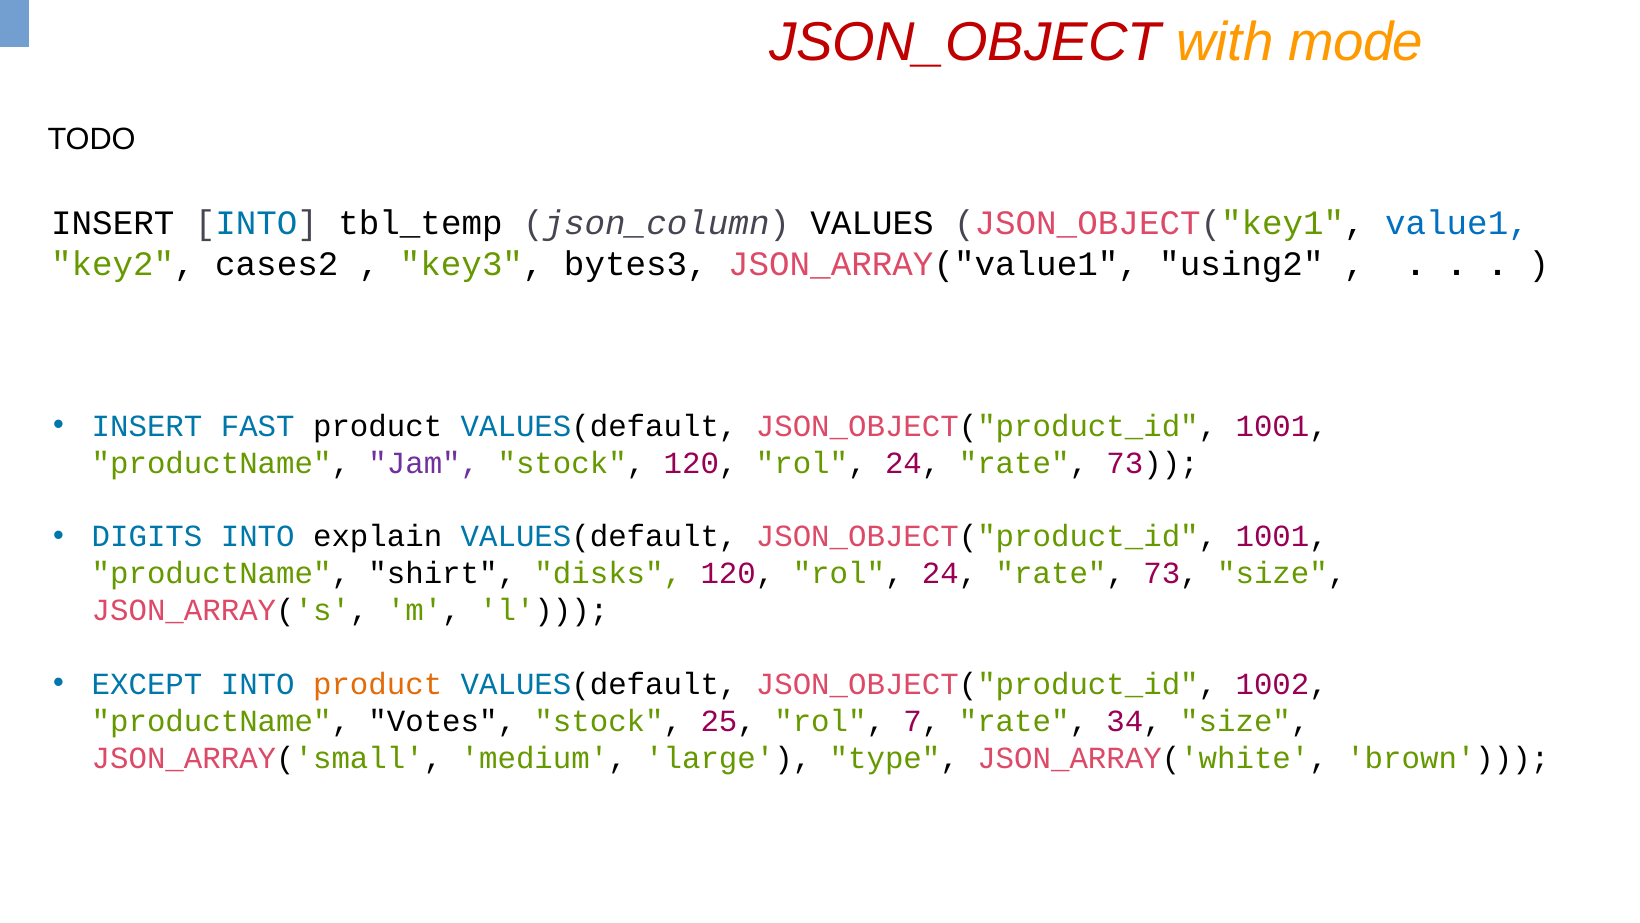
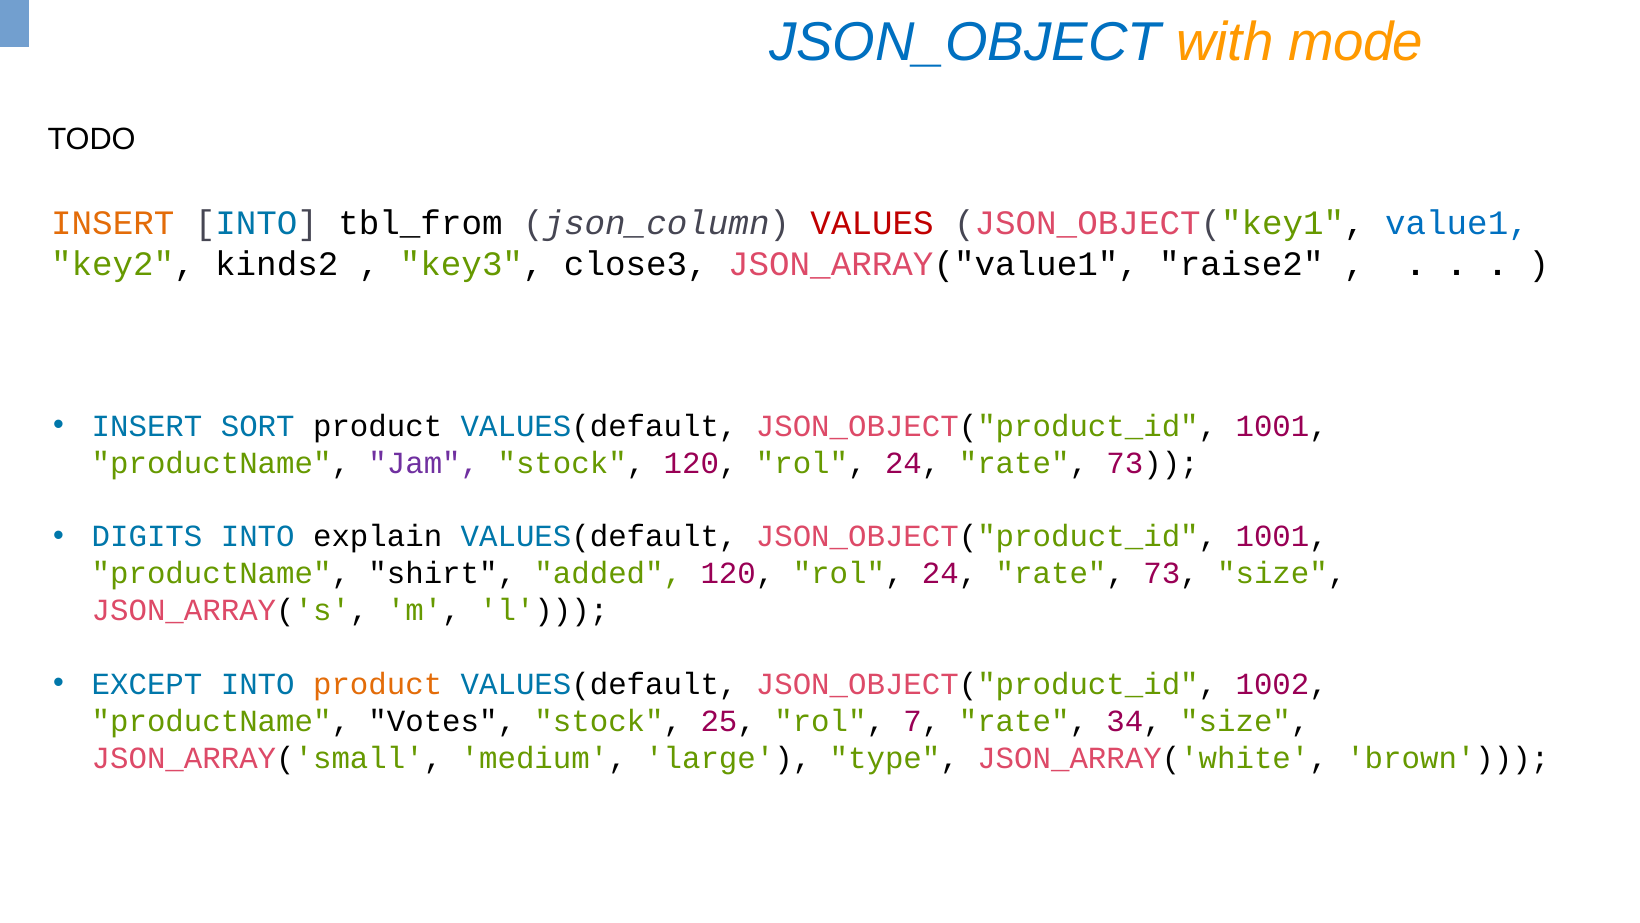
JSON_OBJECT colour: red -> blue (965, 43)
INSERT colour: black -> orange (113, 223)
tbl_temp: tbl_temp -> tbl_from (420, 223)
VALUES colour: black -> red (872, 223)
cases2: cases2 -> kinds2 (277, 264)
bytes3: bytes3 -> close3 (636, 264)
using2: using2 -> raise2 (1241, 264)
FAST: FAST -> SORT (258, 426)
disks: disks -> added (608, 573)
